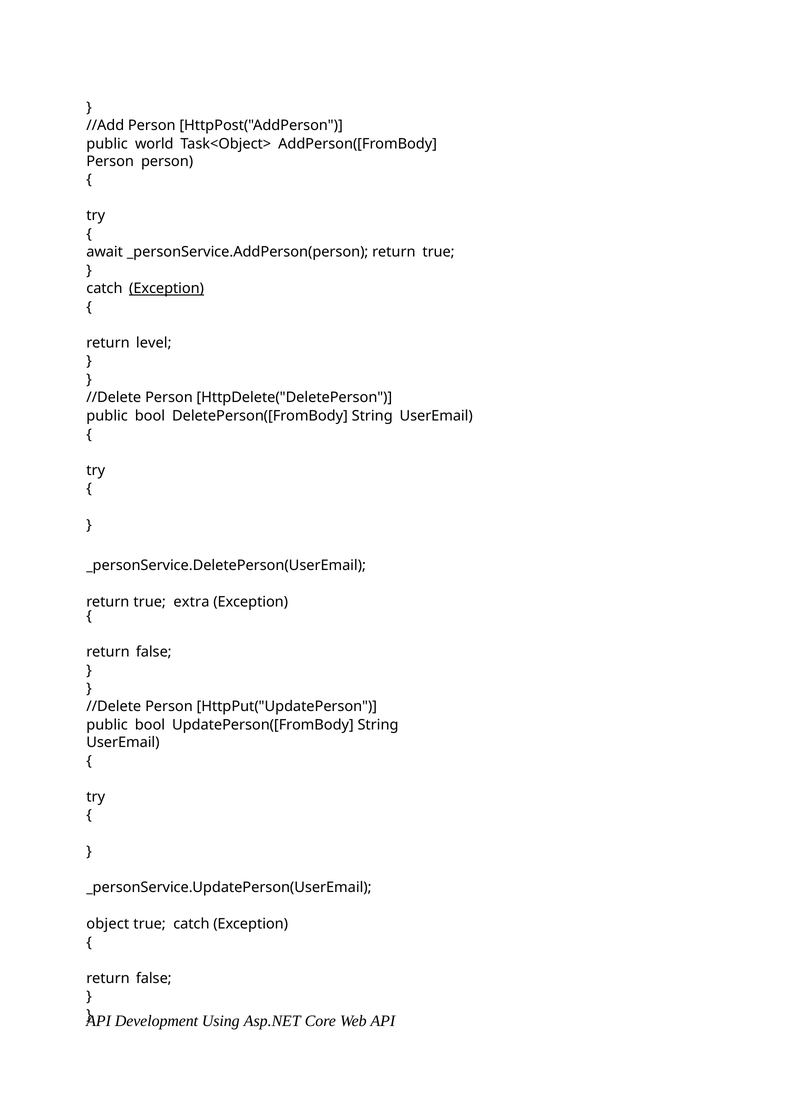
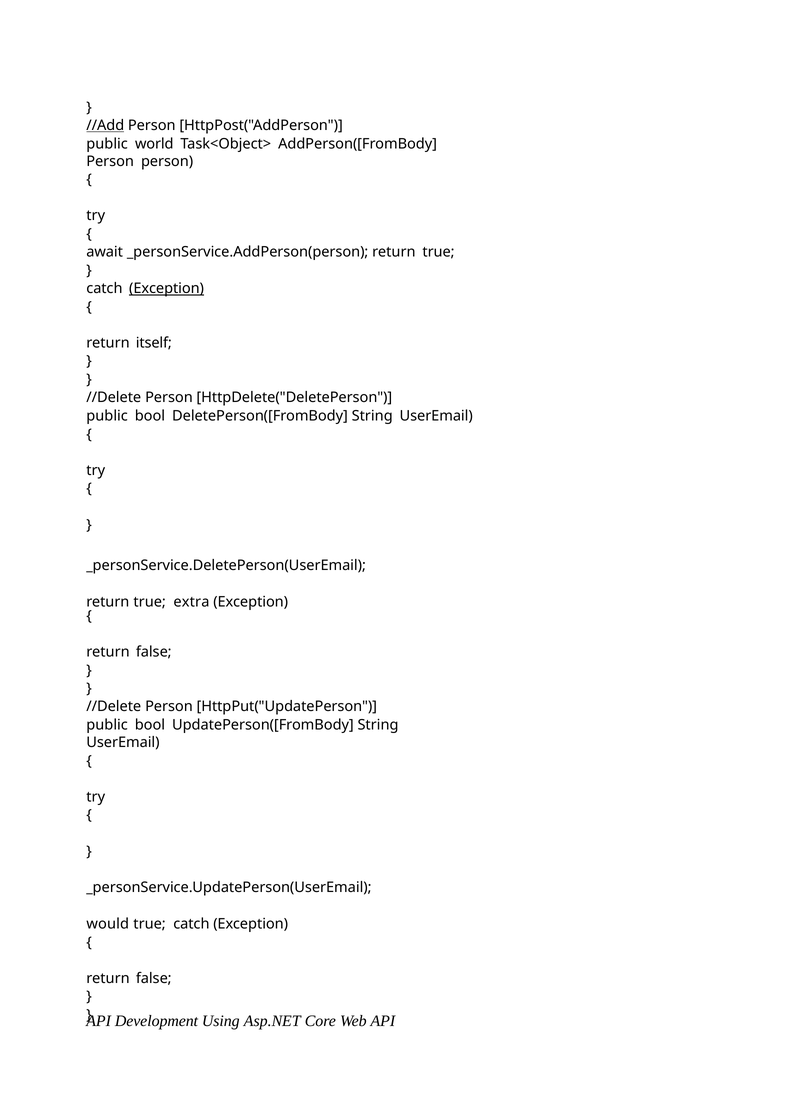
//Add underline: none -> present (105, 126)
level: level -> itself (154, 343)
object: object -> would (108, 924)
